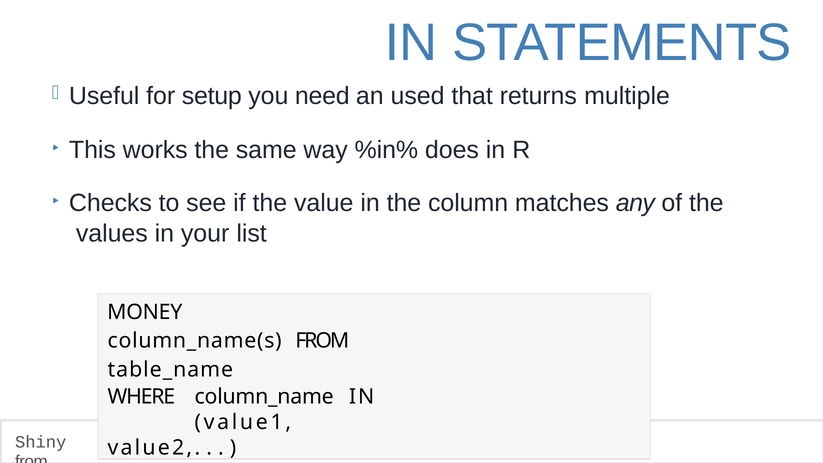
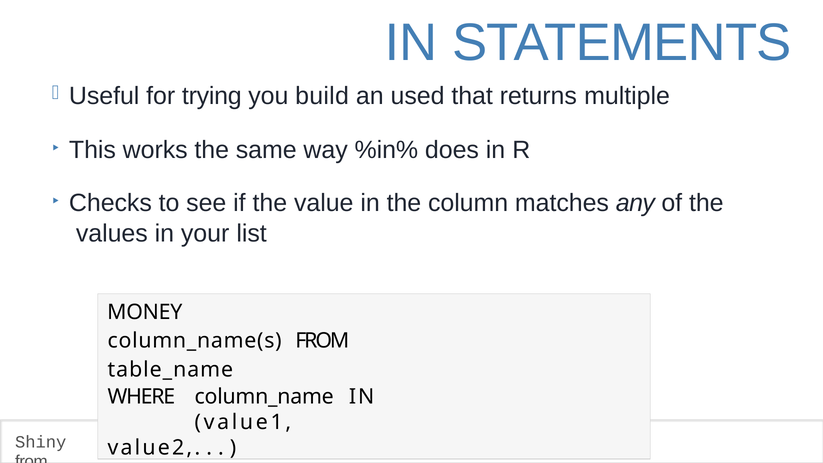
setup: setup -> trying (212, 96)
need: need -> build (322, 96)
